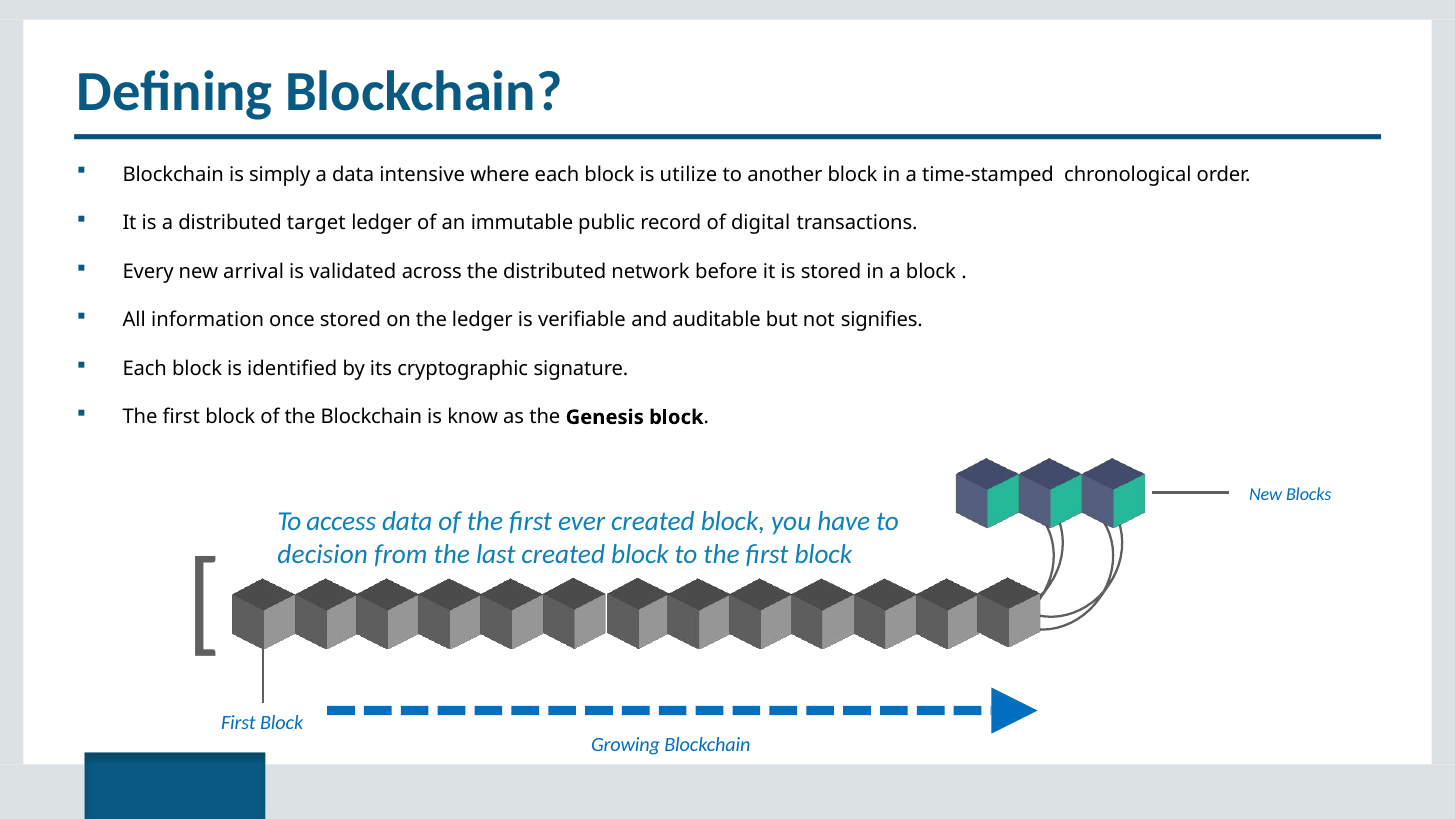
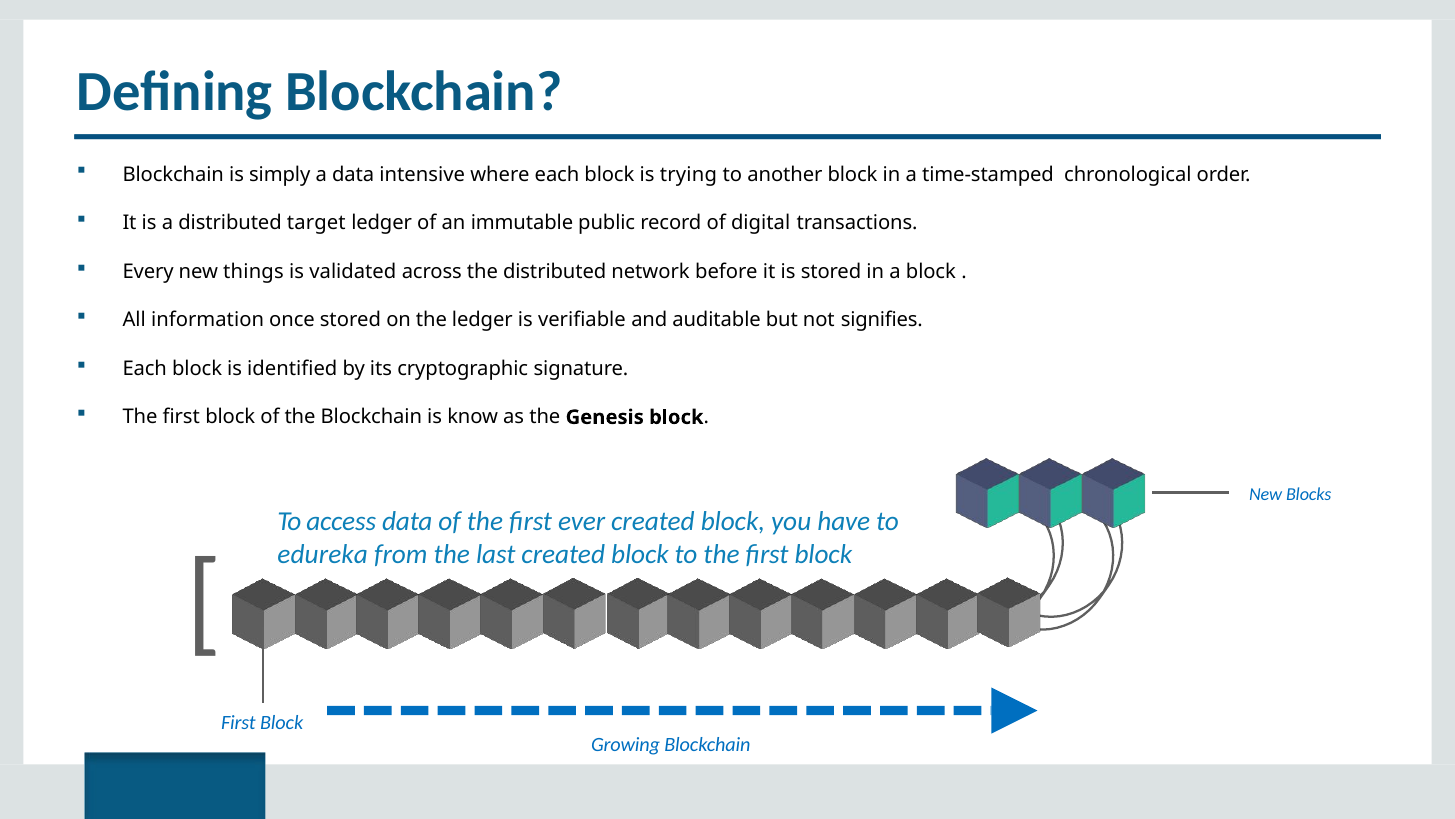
utilize: utilize -> trying (688, 174)
arrival: arrival -> things (253, 271)
decision: decision -> edureka (323, 554)
